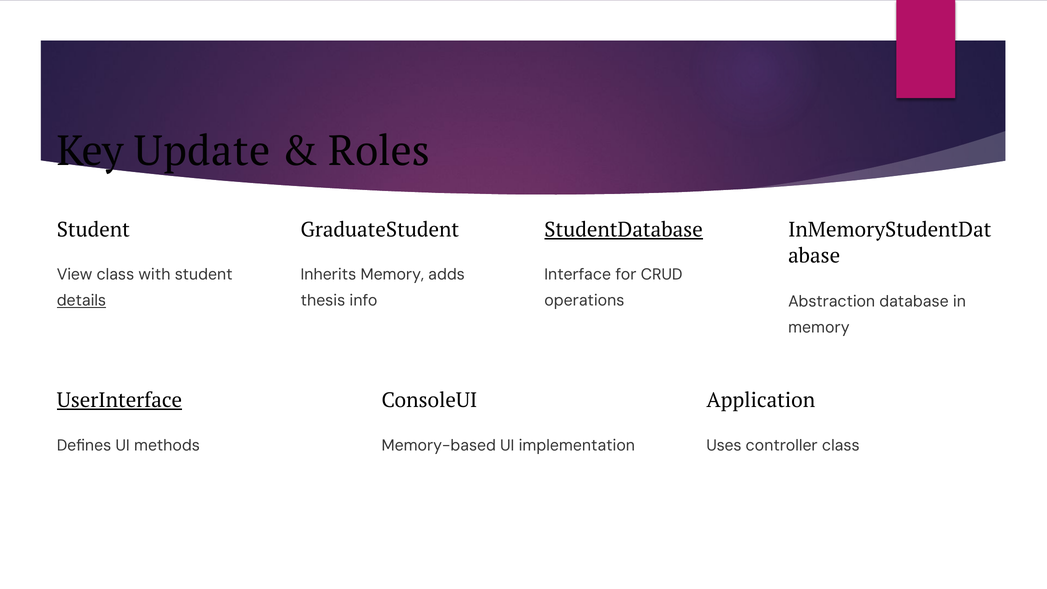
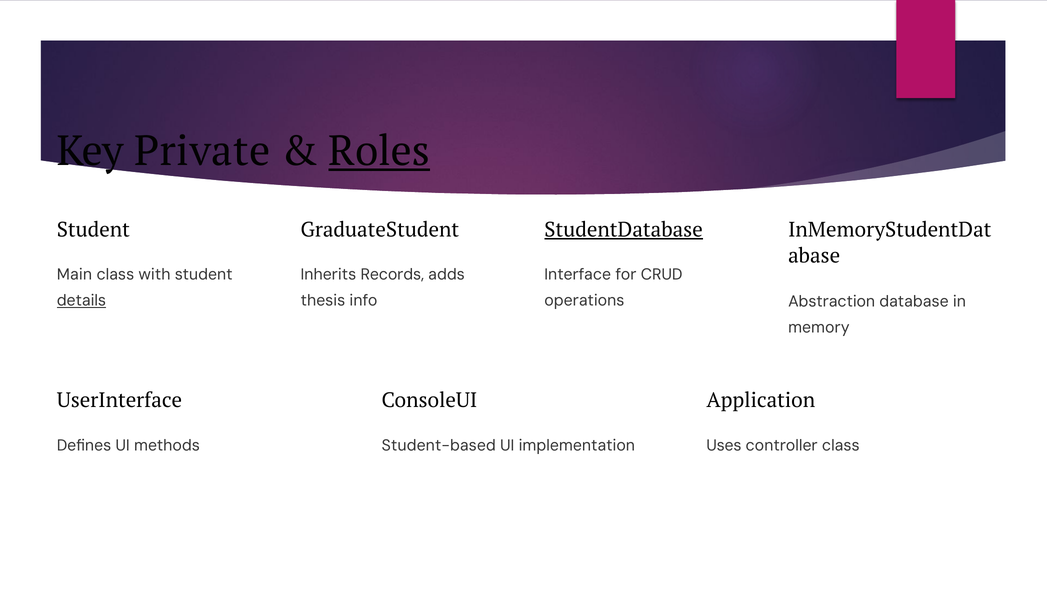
Update: Update -> Private (202, 151)
Roles underline: none -> present (379, 151)
View: View -> Main (74, 275)
Inherits Memory: Memory -> Records (392, 275)
UserInterface underline: present -> none (119, 400)
Memory-based: Memory-based -> Student-based (439, 445)
